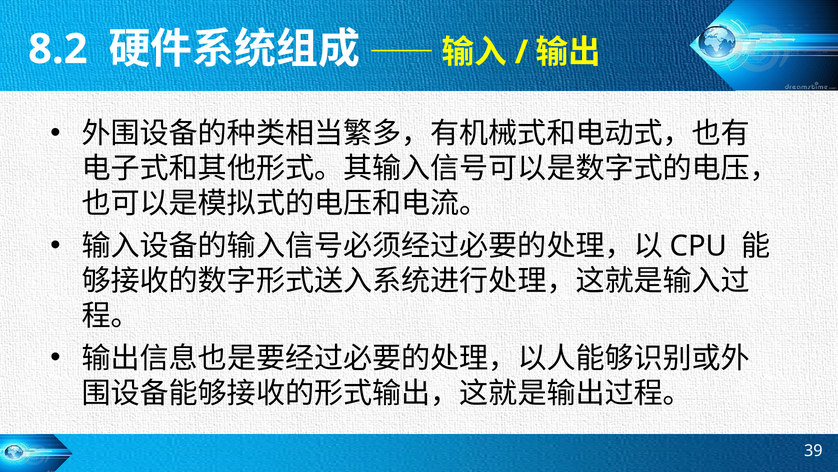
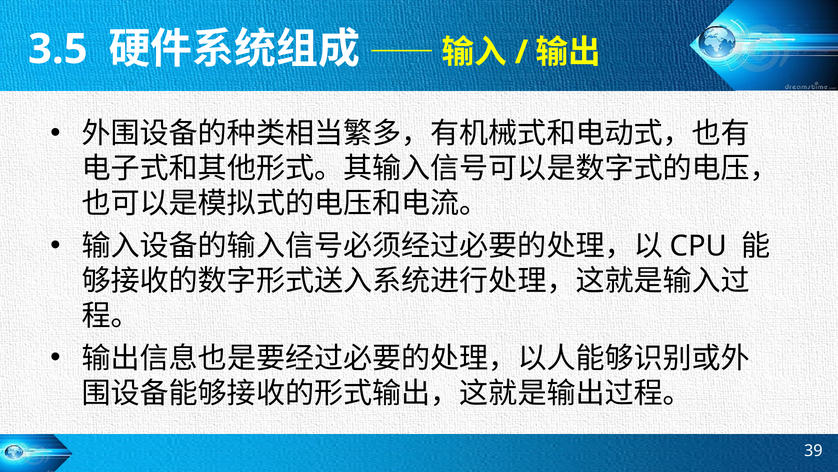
8.2: 8.2 -> 3.5 (58, 49)
